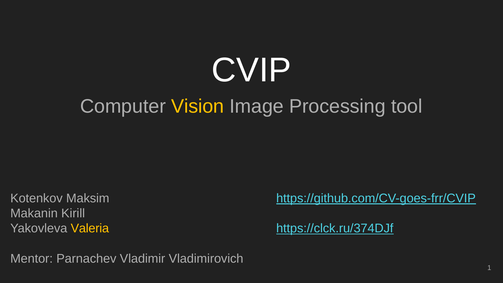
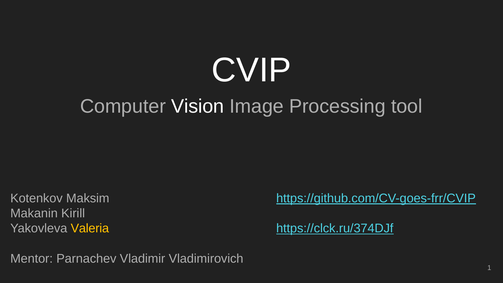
Vision colour: yellow -> white (198, 106)
